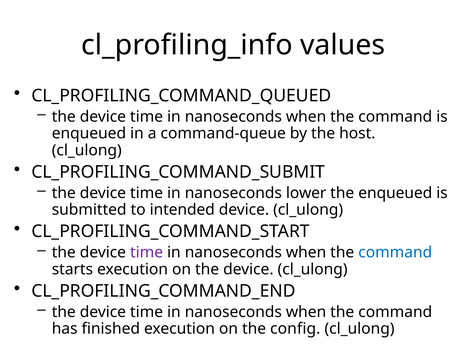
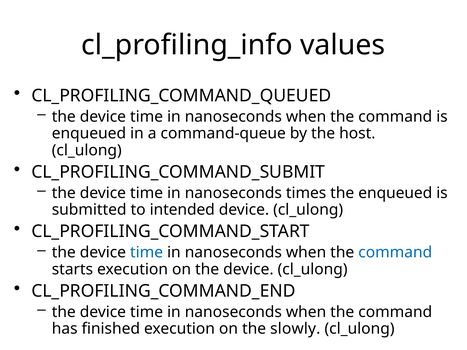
lower: lower -> times (306, 193)
time colour: purple -> blue (147, 253)
config: config -> slowly (295, 329)
